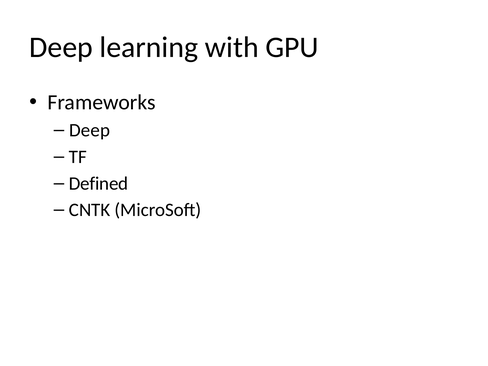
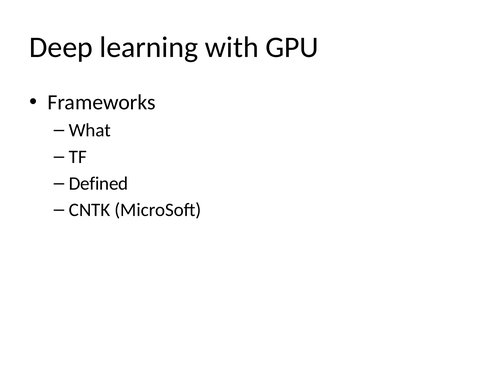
Deep: Deep -> What (90, 130)
